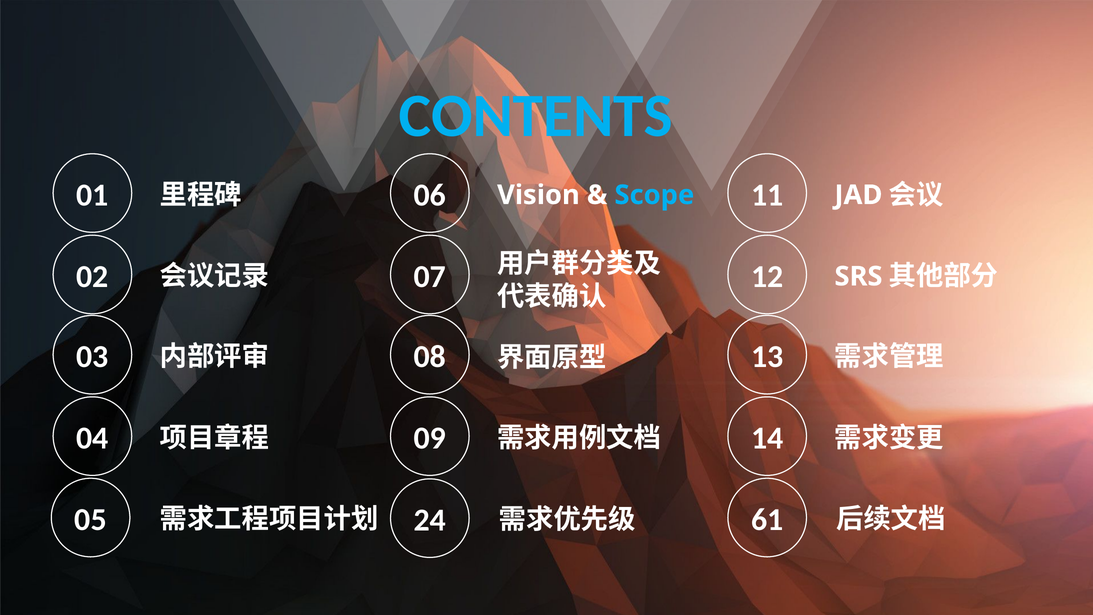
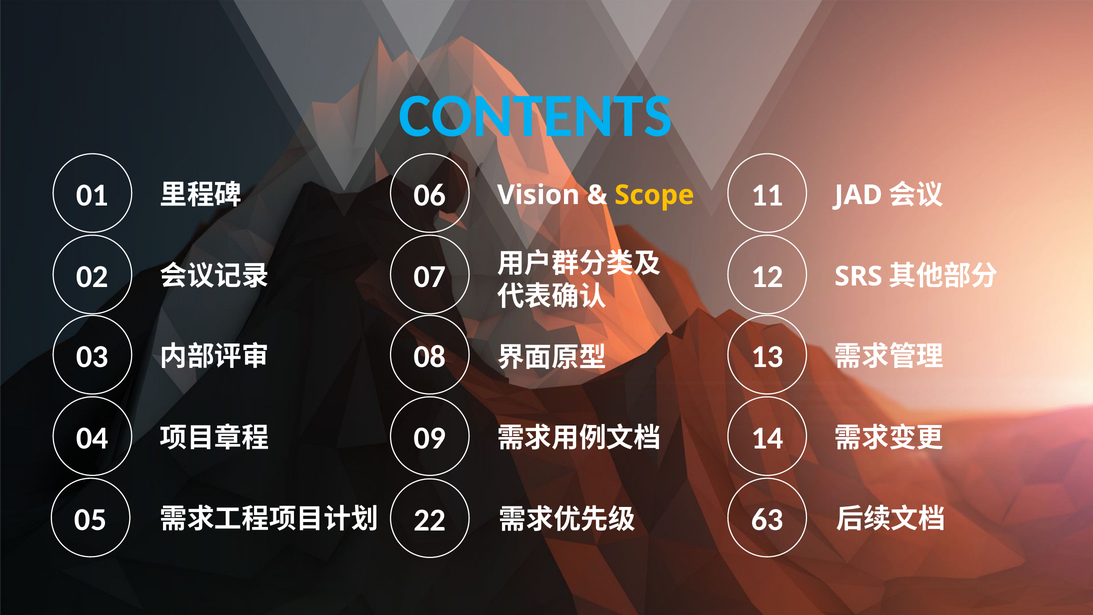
Scope colour: light blue -> yellow (654, 195)
24: 24 -> 22 (430, 520)
61: 61 -> 63 (767, 520)
